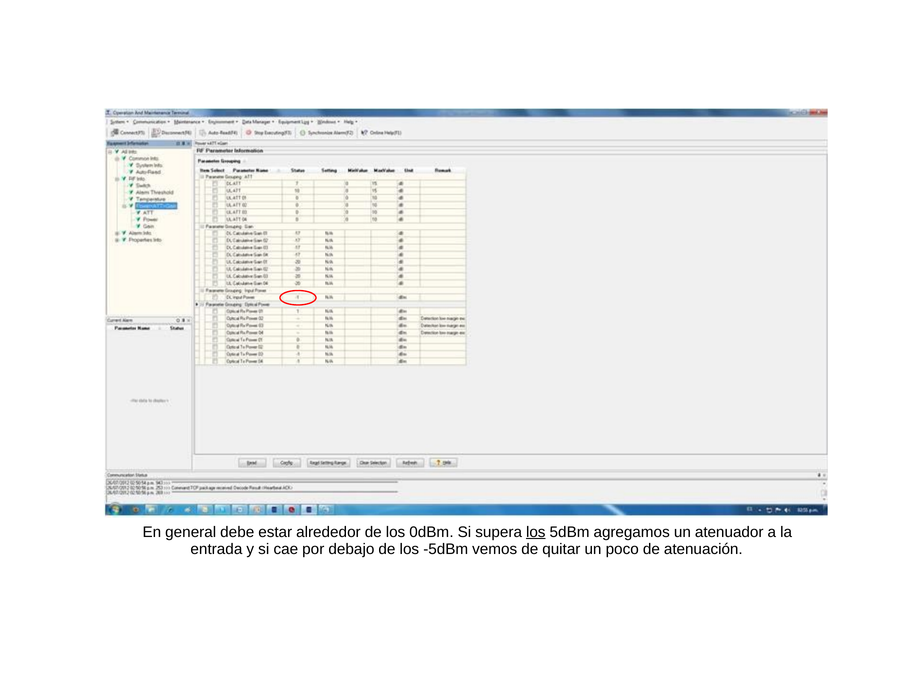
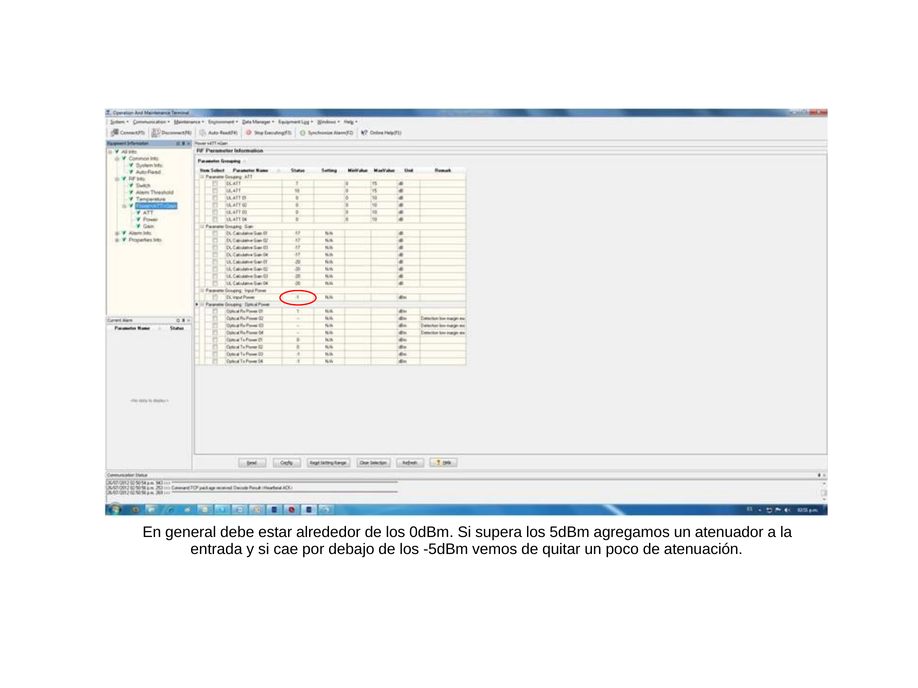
los underline: present -> none (536, 532)
